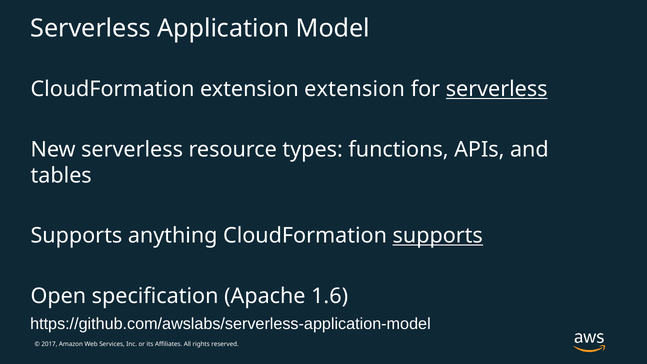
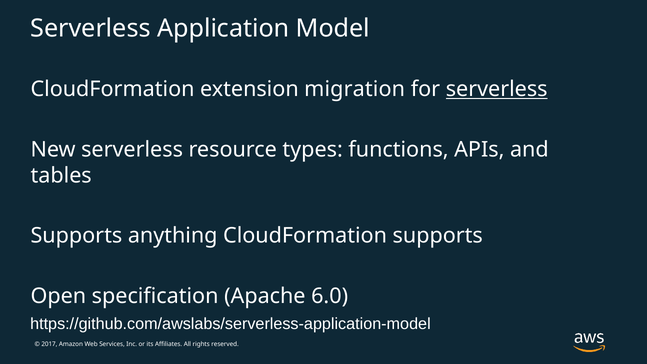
extension extension: extension -> migration (355, 89)
supports underline: present -> none (438, 236)
1.6: 1.6 -> 6.0 (330, 296)
